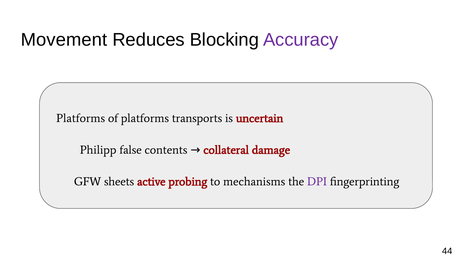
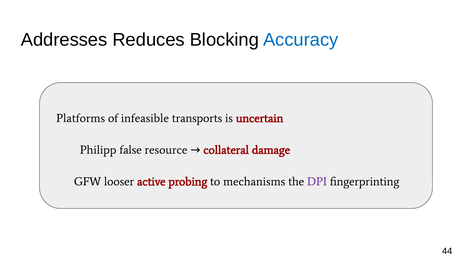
Movement: Movement -> Addresses (64, 40)
Accuracy colour: purple -> blue (301, 40)
of platforms: platforms -> infeasible (145, 118)
contents: contents -> resource (166, 150)
sheets: sheets -> looser (119, 182)
